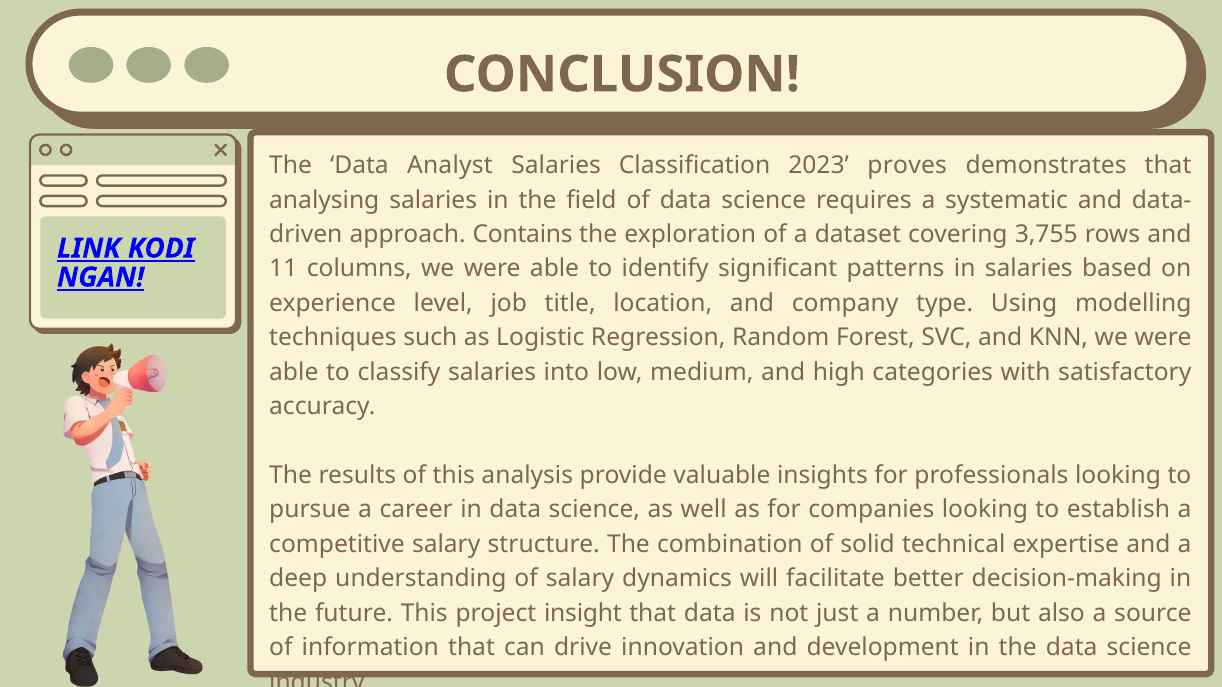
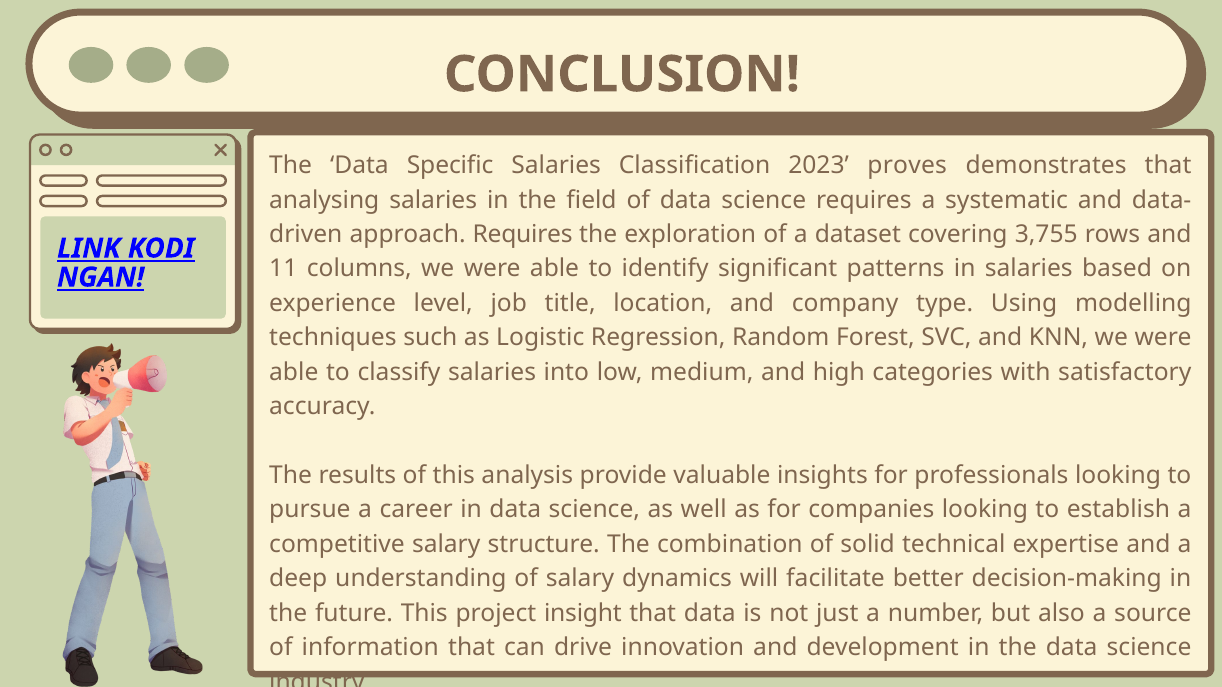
Analyst: Analyst -> Specific (450, 166)
approach Contains: Contains -> Requires (523, 235)
